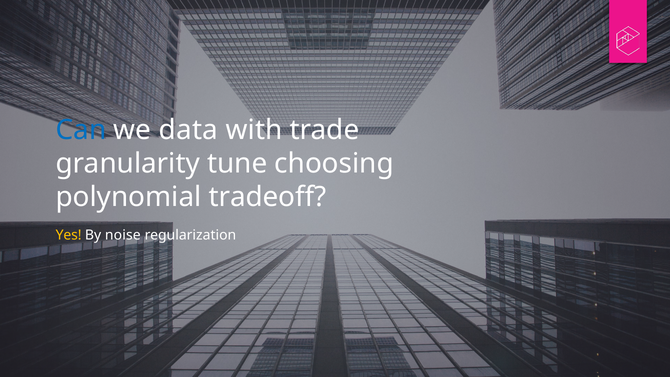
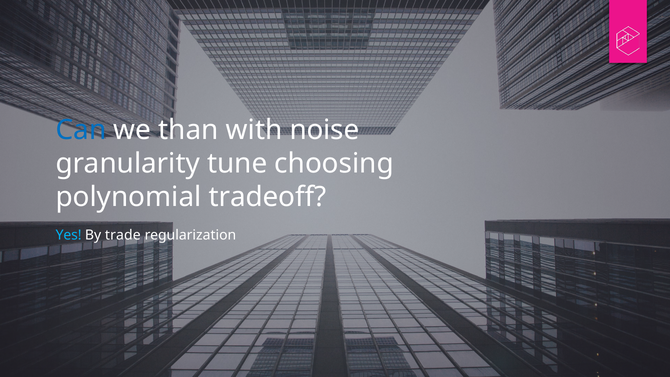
data: data -> than (189, 130)
trade: trade -> noise (324, 130)
Yes colour: yellow -> light blue (69, 235)
noise: noise -> trade (123, 235)
